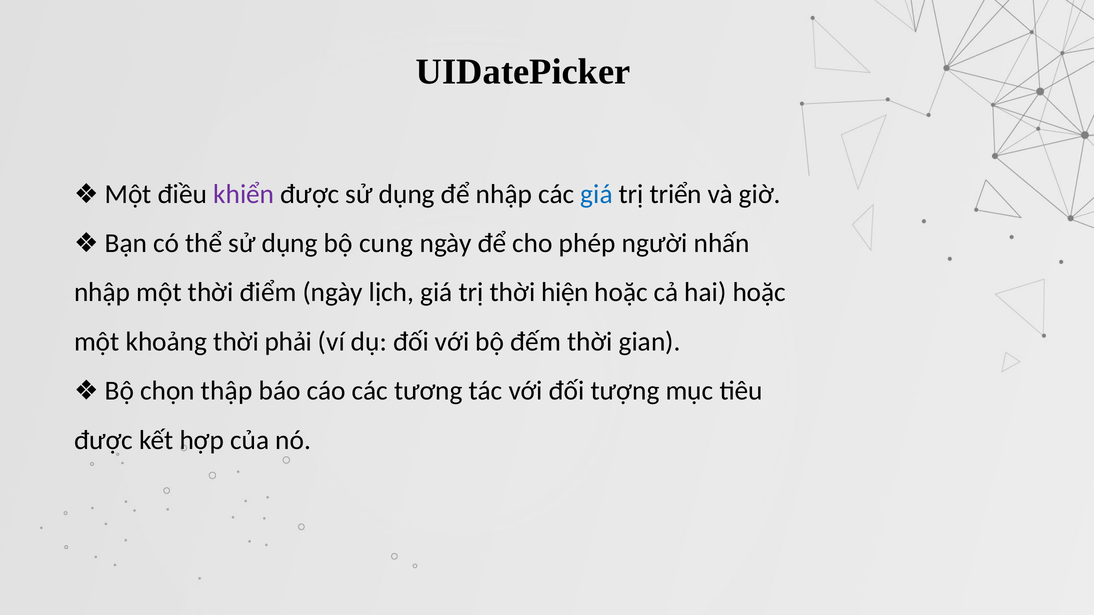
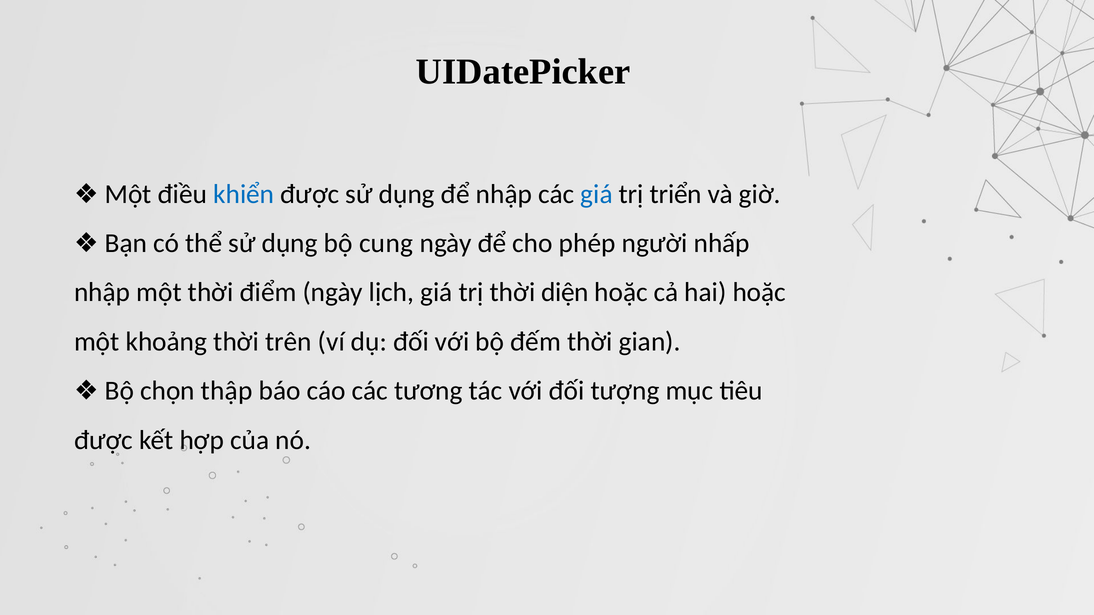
khiển colour: purple -> blue (244, 194)
nhấn: nhấn -> nhấp (722, 243)
hiện: hiện -> diện (565, 293)
phải: phải -> trên (288, 342)
